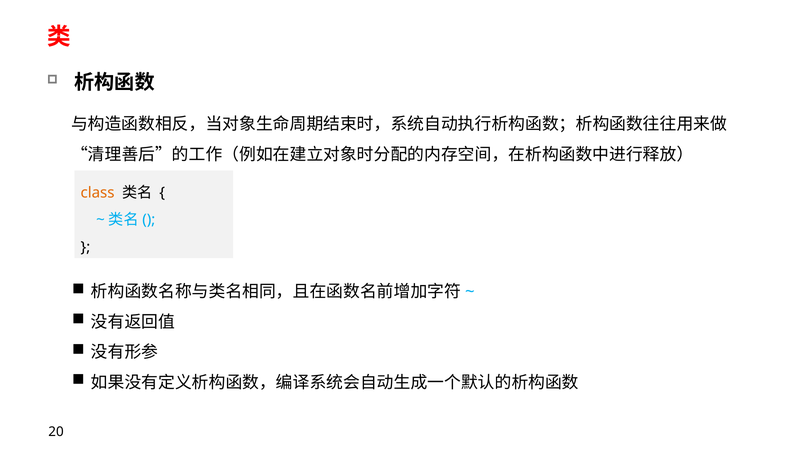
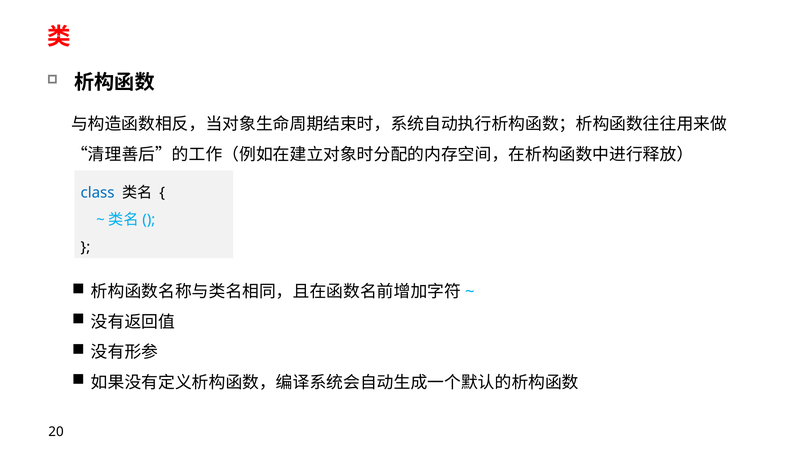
class colour: orange -> blue (98, 193)
